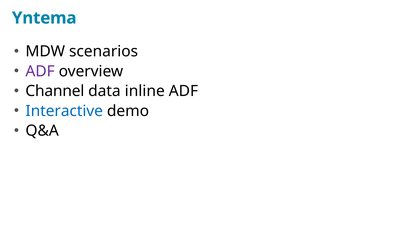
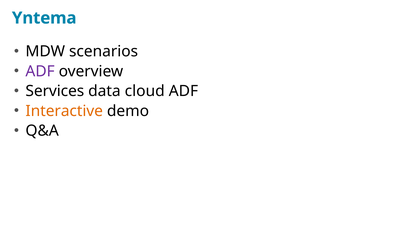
Channel: Channel -> Services (55, 91)
inline: inline -> cloud (145, 91)
Interactive colour: blue -> orange (64, 111)
